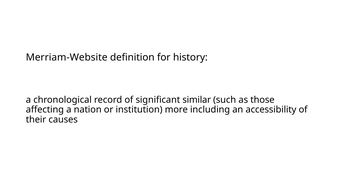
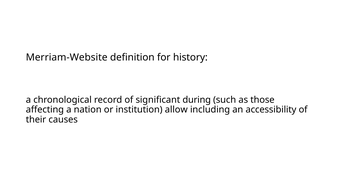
similar: similar -> during (197, 100)
more: more -> allow (176, 109)
